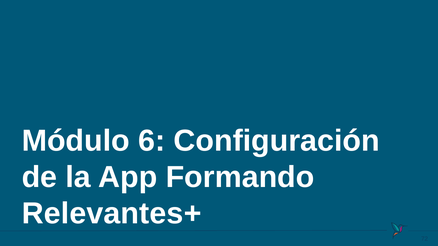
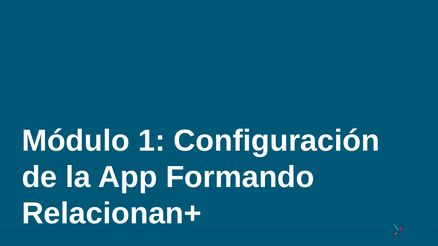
6: 6 -> 1 (152, 141)
Relevantes+: Relevantes+ -> Relacionan+ (112, 214)
